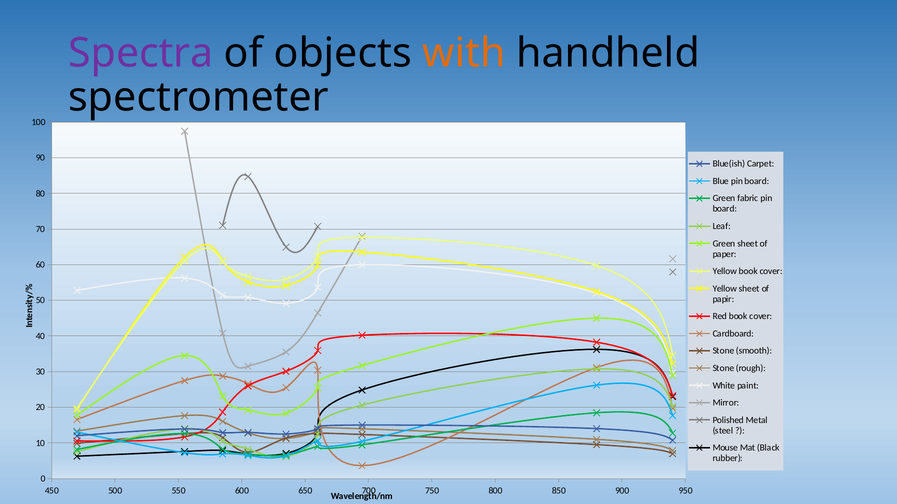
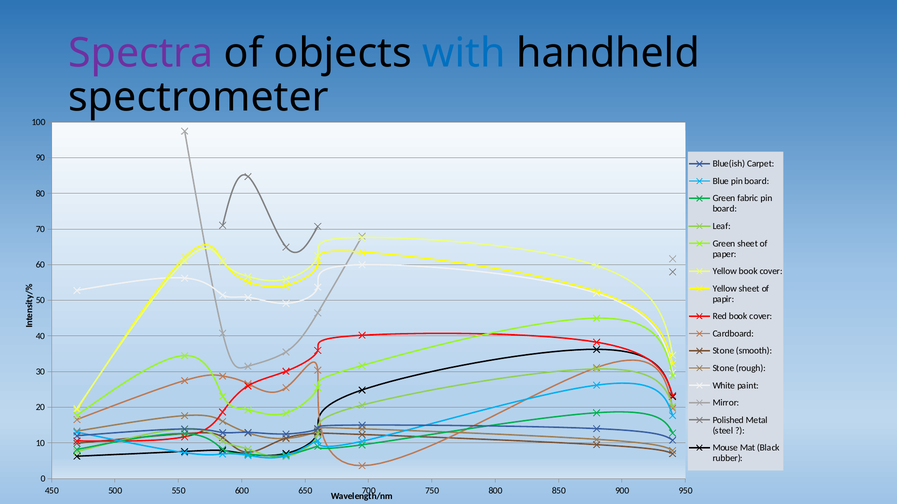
with colour: orange -> blue (464, 53)
